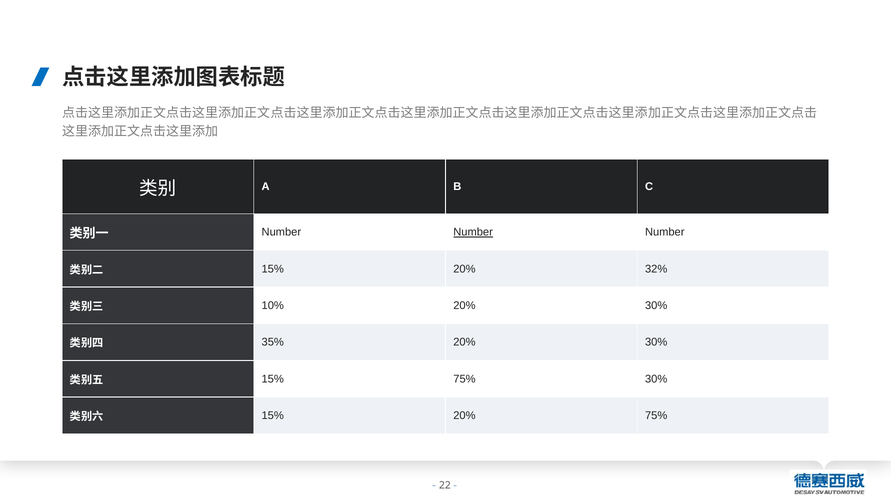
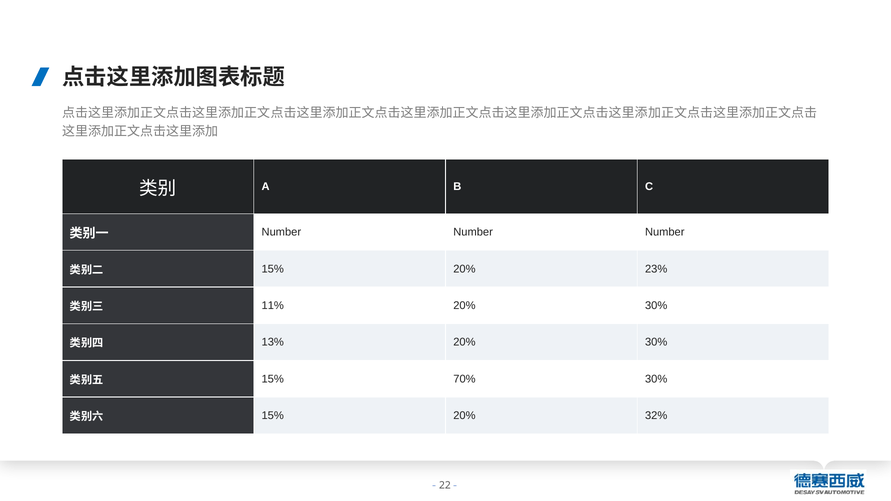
Number underline: present -> none (473, 232)
32%: 32% -> 23% (656, 269)
10%: 10% -> 11% (273, 306)
35%: 35% -> 13% (273, 342)
15% 75%: 75% -> 70% (464, 379)
20% 75%: 75% -> 32% (656, 416)
